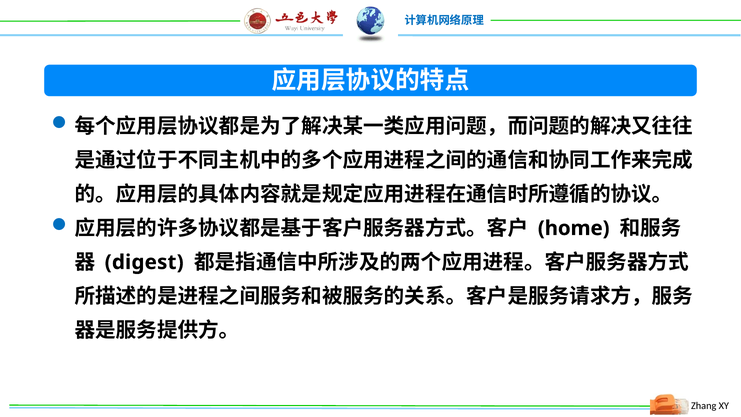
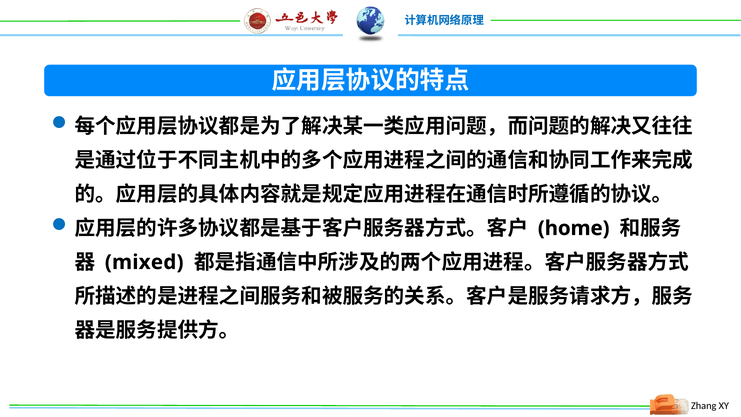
digest: digest -> mixed (144, 262)
